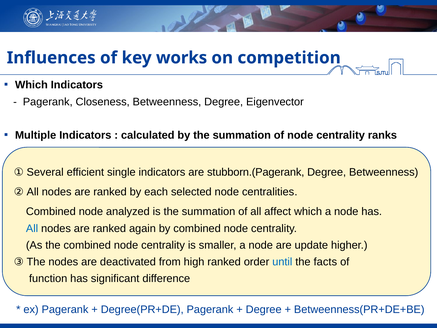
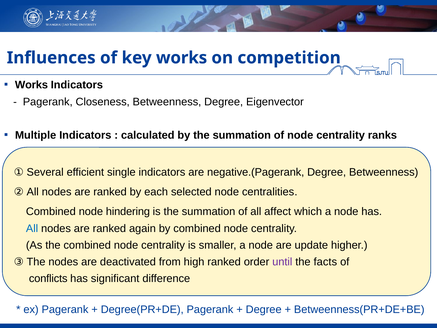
Which: Which -> Works (31, 85)
stubborn.(Pagerank: stubborn.(Pagerank -> negative.(Pagerank (256, 172)
analyzed: analyzed -> hindering (128, 211)
until colour: blue -> purple (282, 262)
function: function -> conflicts (48, 279)
